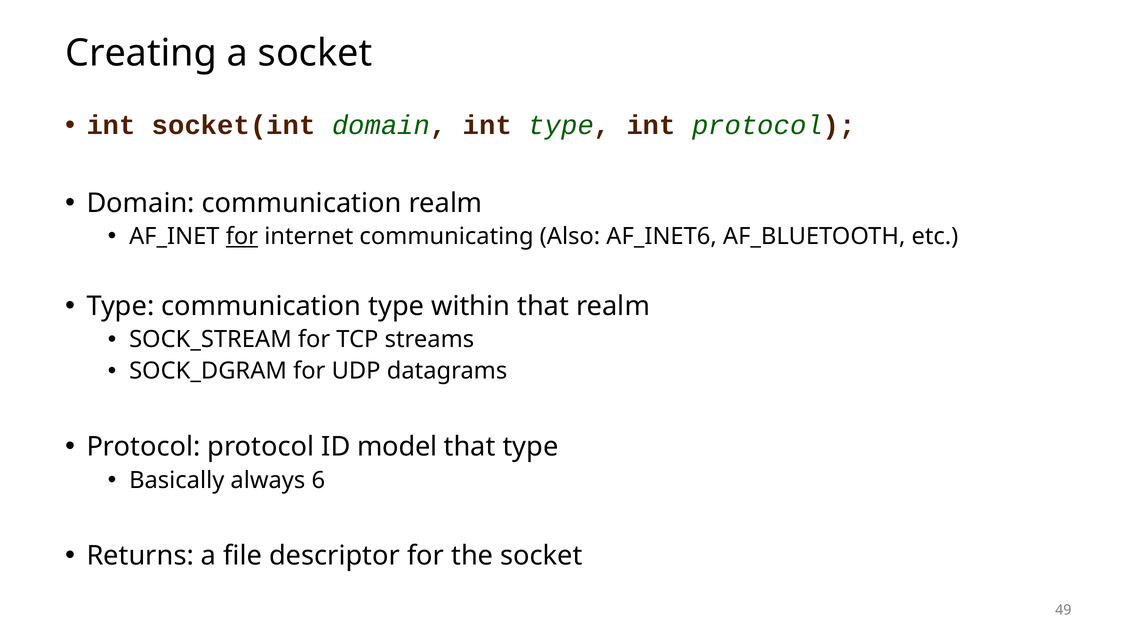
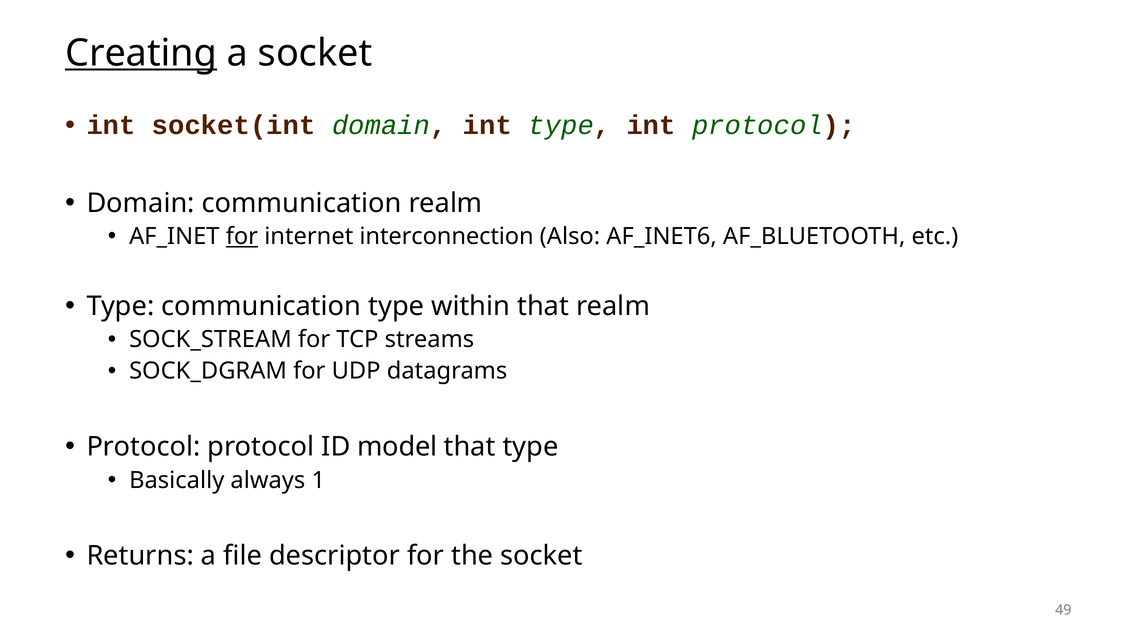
Creating underline: none -> present (141, 53)
communicating: communicating -> interconnection (447, 236)
6: 6 -> 1 (318, 480)
